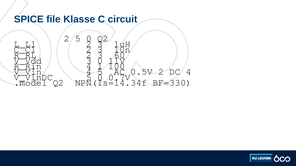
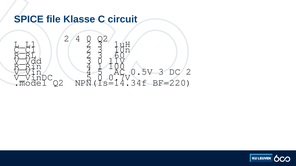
2 5: 5 -> 4 (78, 39)
0.5V 2: 2 -> 3 (161, 72)
DC 4: 4 -> 2 (189, 72)
BF=330: BF=330 -> BF=220 (172, 83)
